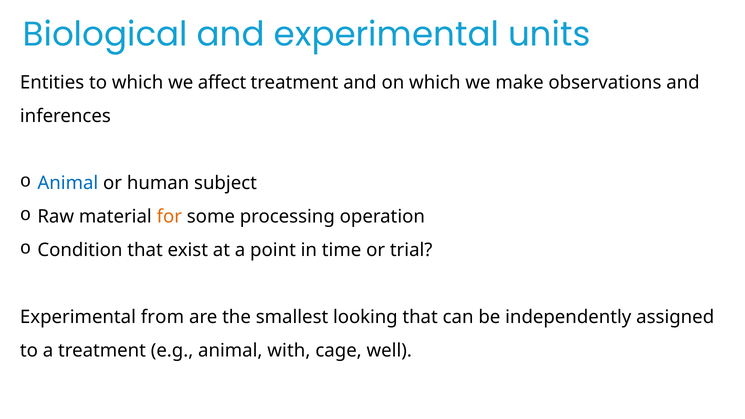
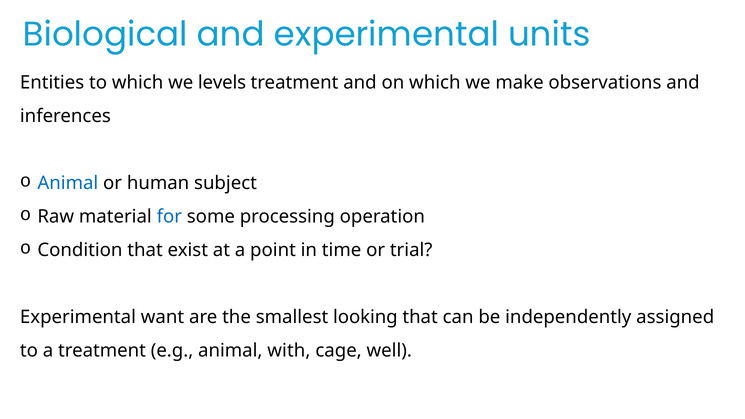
affect: affect -> levels (222, 83)
for colour: orange -> blue (169, 217)
from: from -> want (163, 317)
